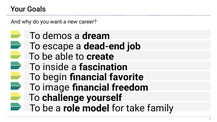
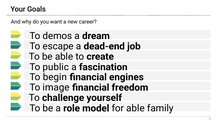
inside: inside -> public (56, 67)
favorite: favorite -> engines (126, 77)
for take: take -> able (135, 108)
